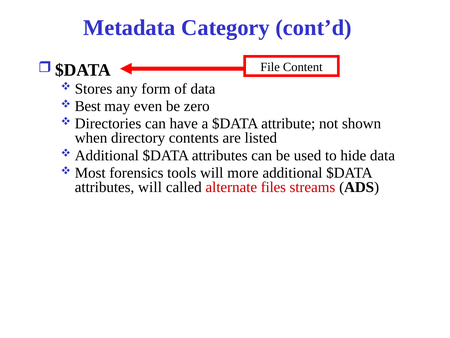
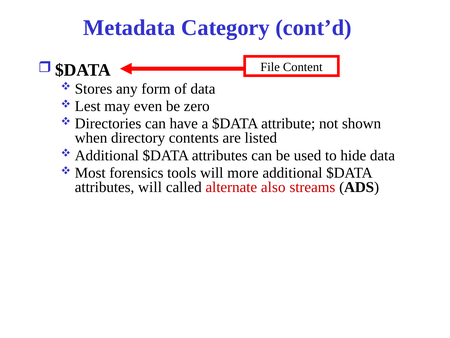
Best: Best -> Lest (88, 106)
files: files -> also (273, 187)
